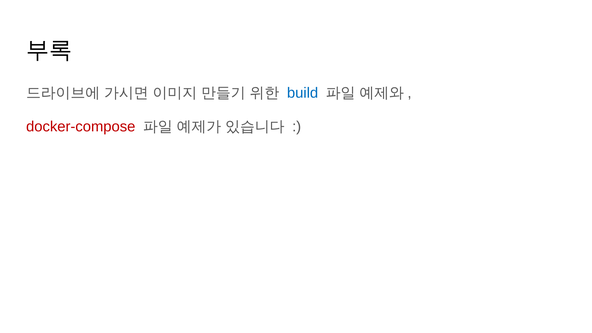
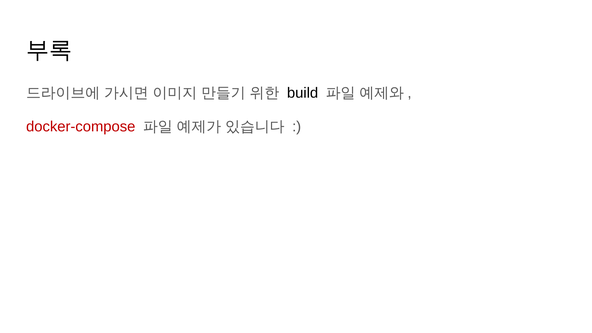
build colour: blue -> black (303, 93)
